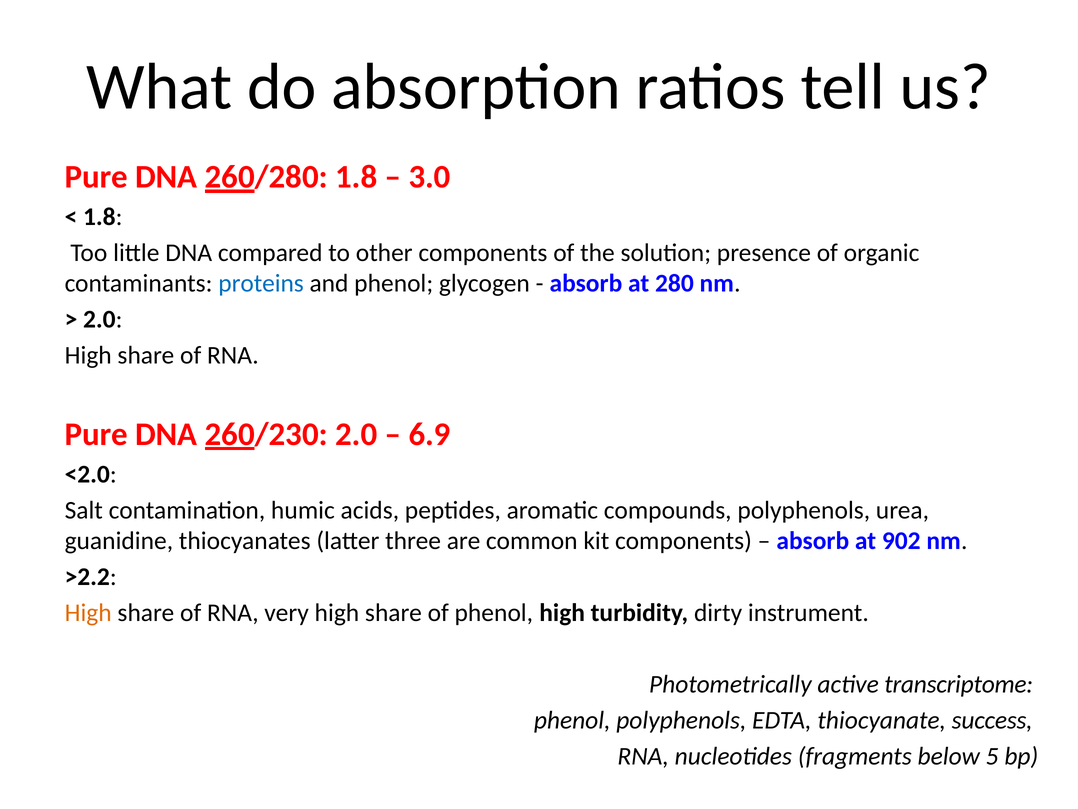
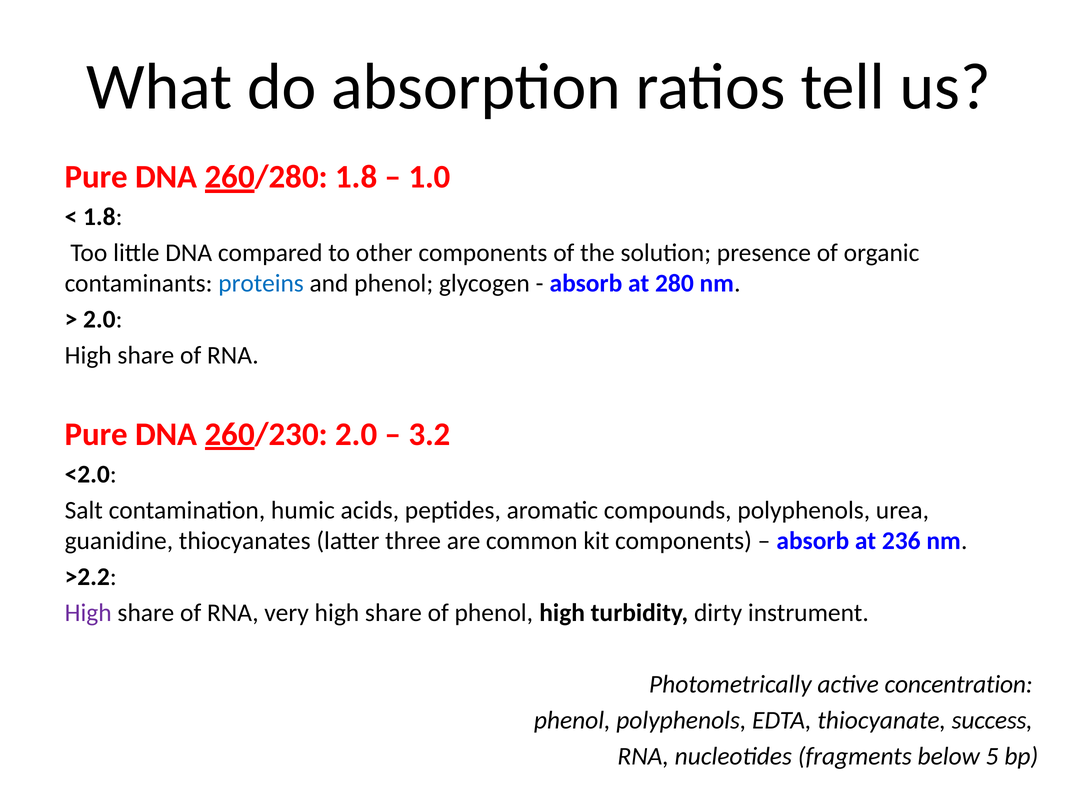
3.0: 3.0 -> 1.0 (430, 177)
6.9: 6.9 -> 3.2 (430, 434)
902: 902 -> 236 (901, 540)
High colour: orange -> purple (88, 612)
transcriptome: transcriptome -> concentration (959, 684)
